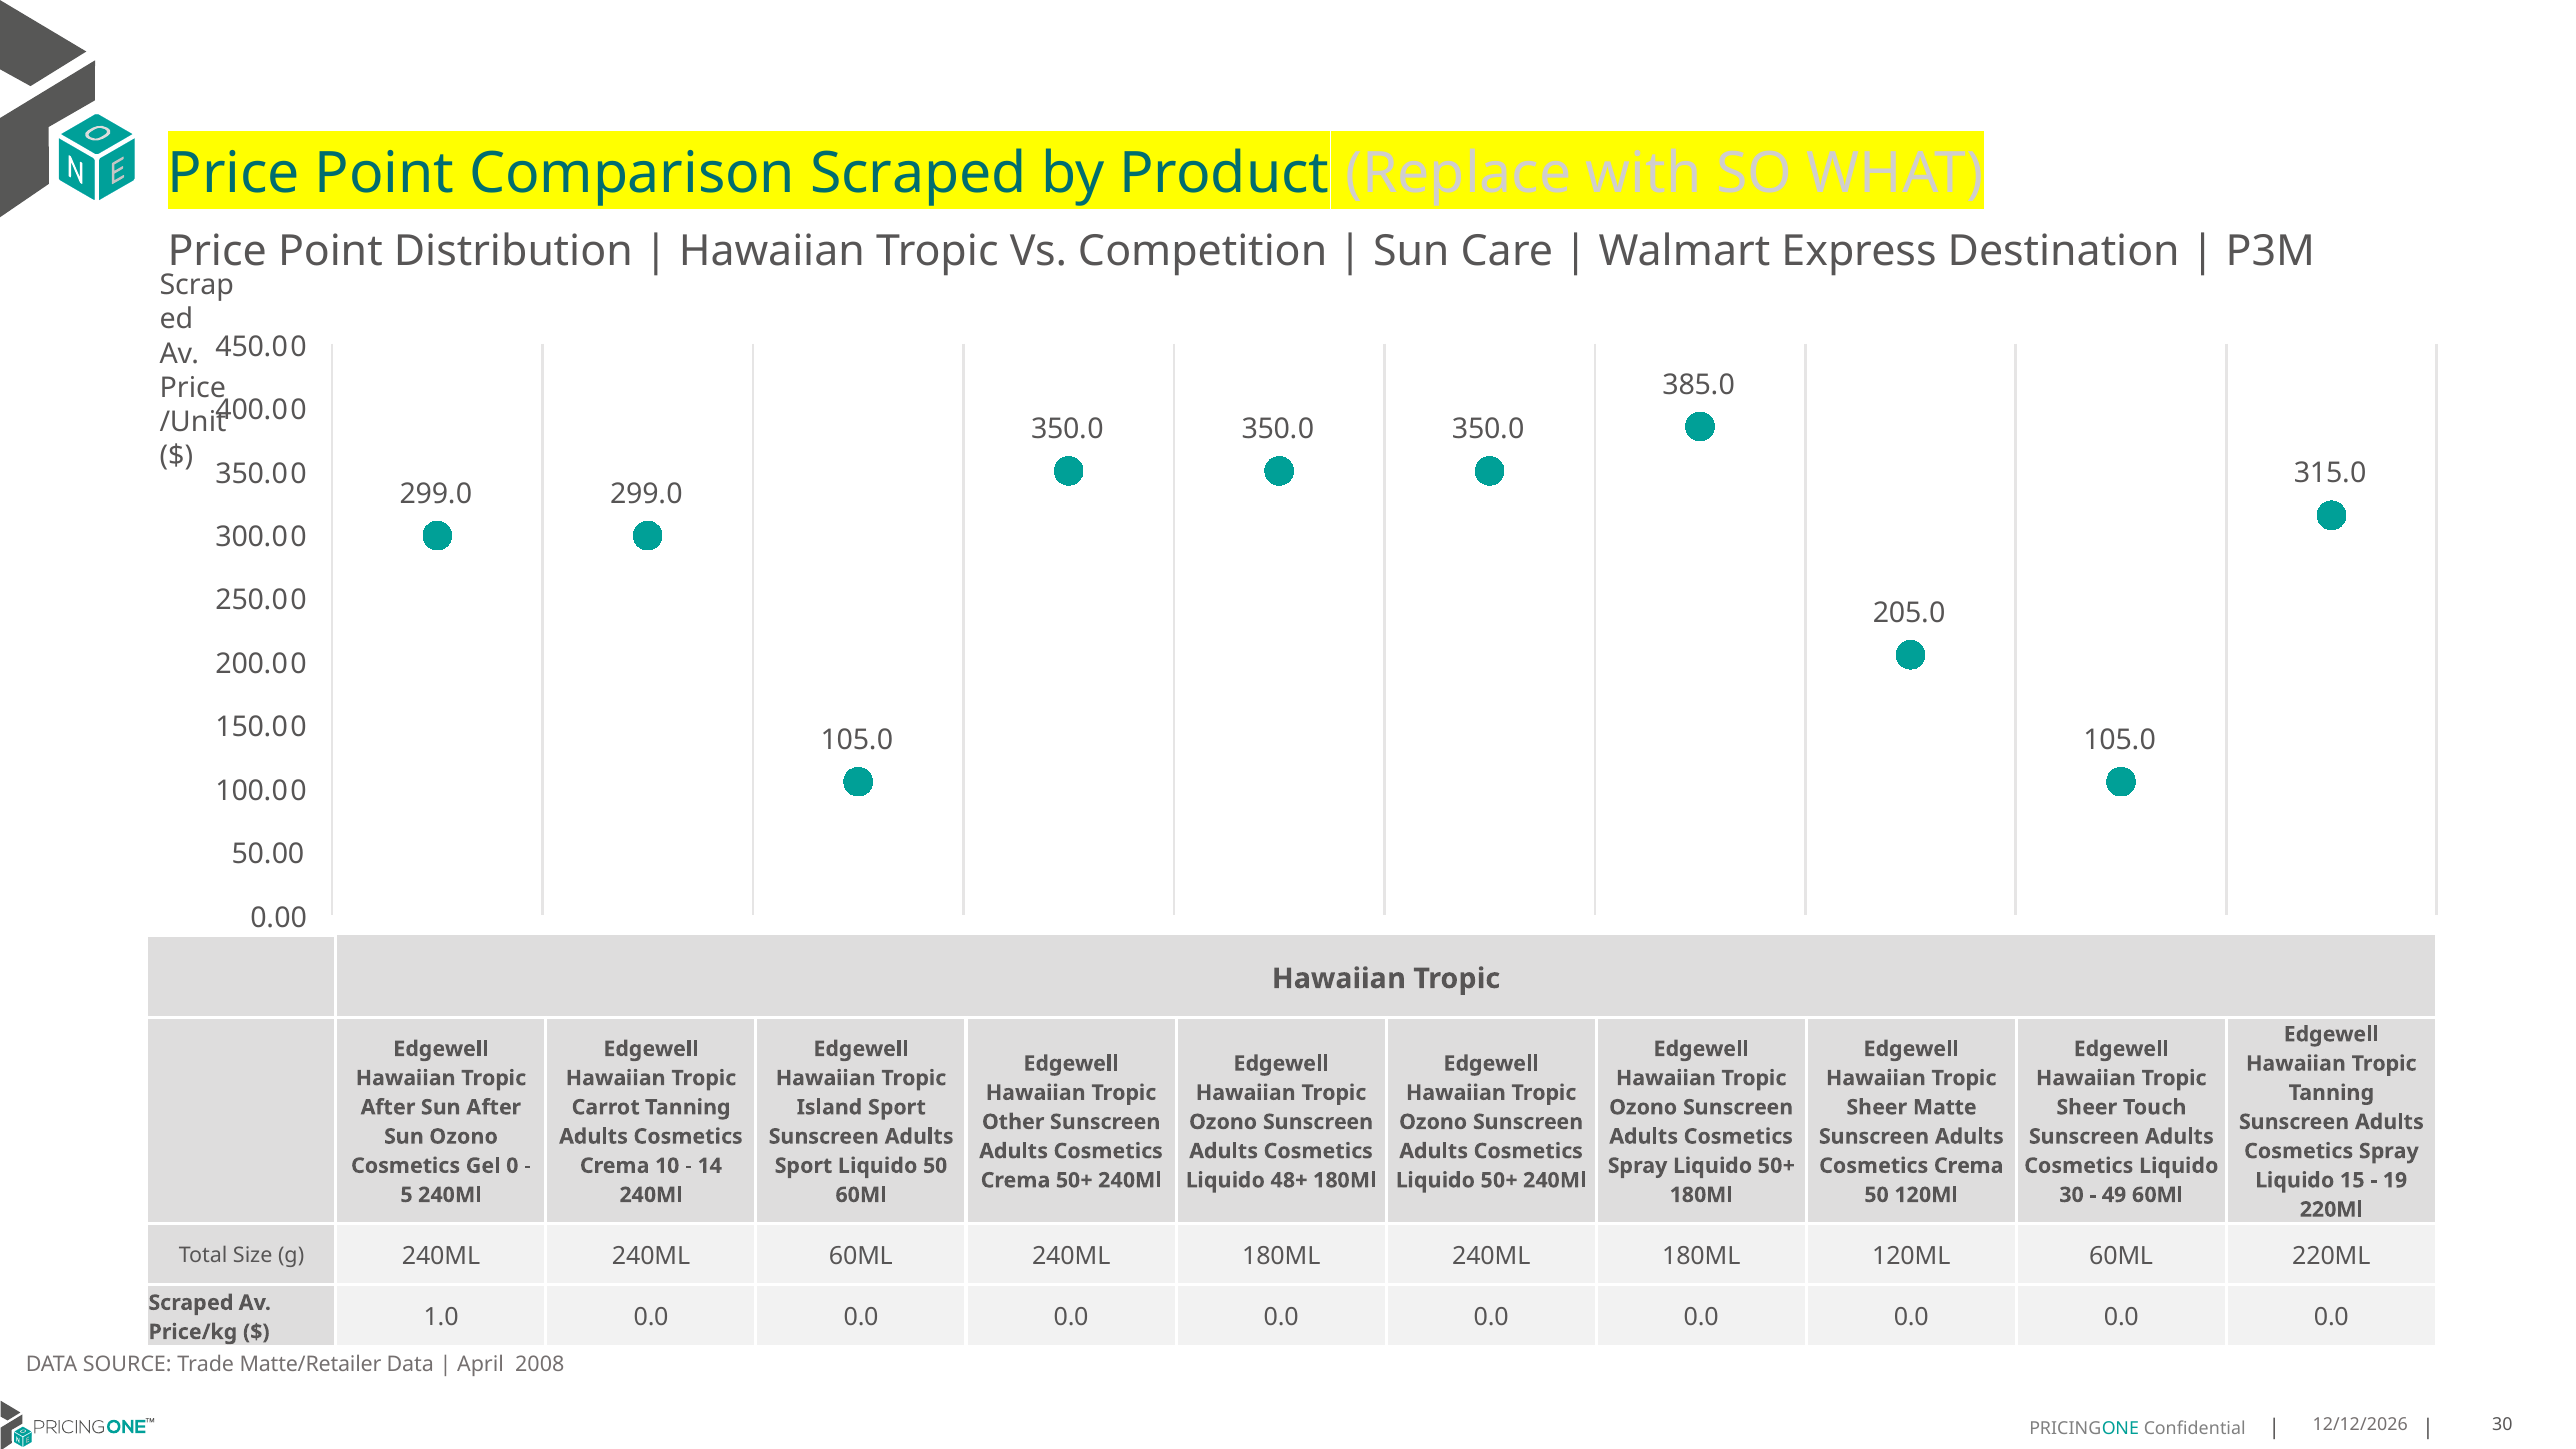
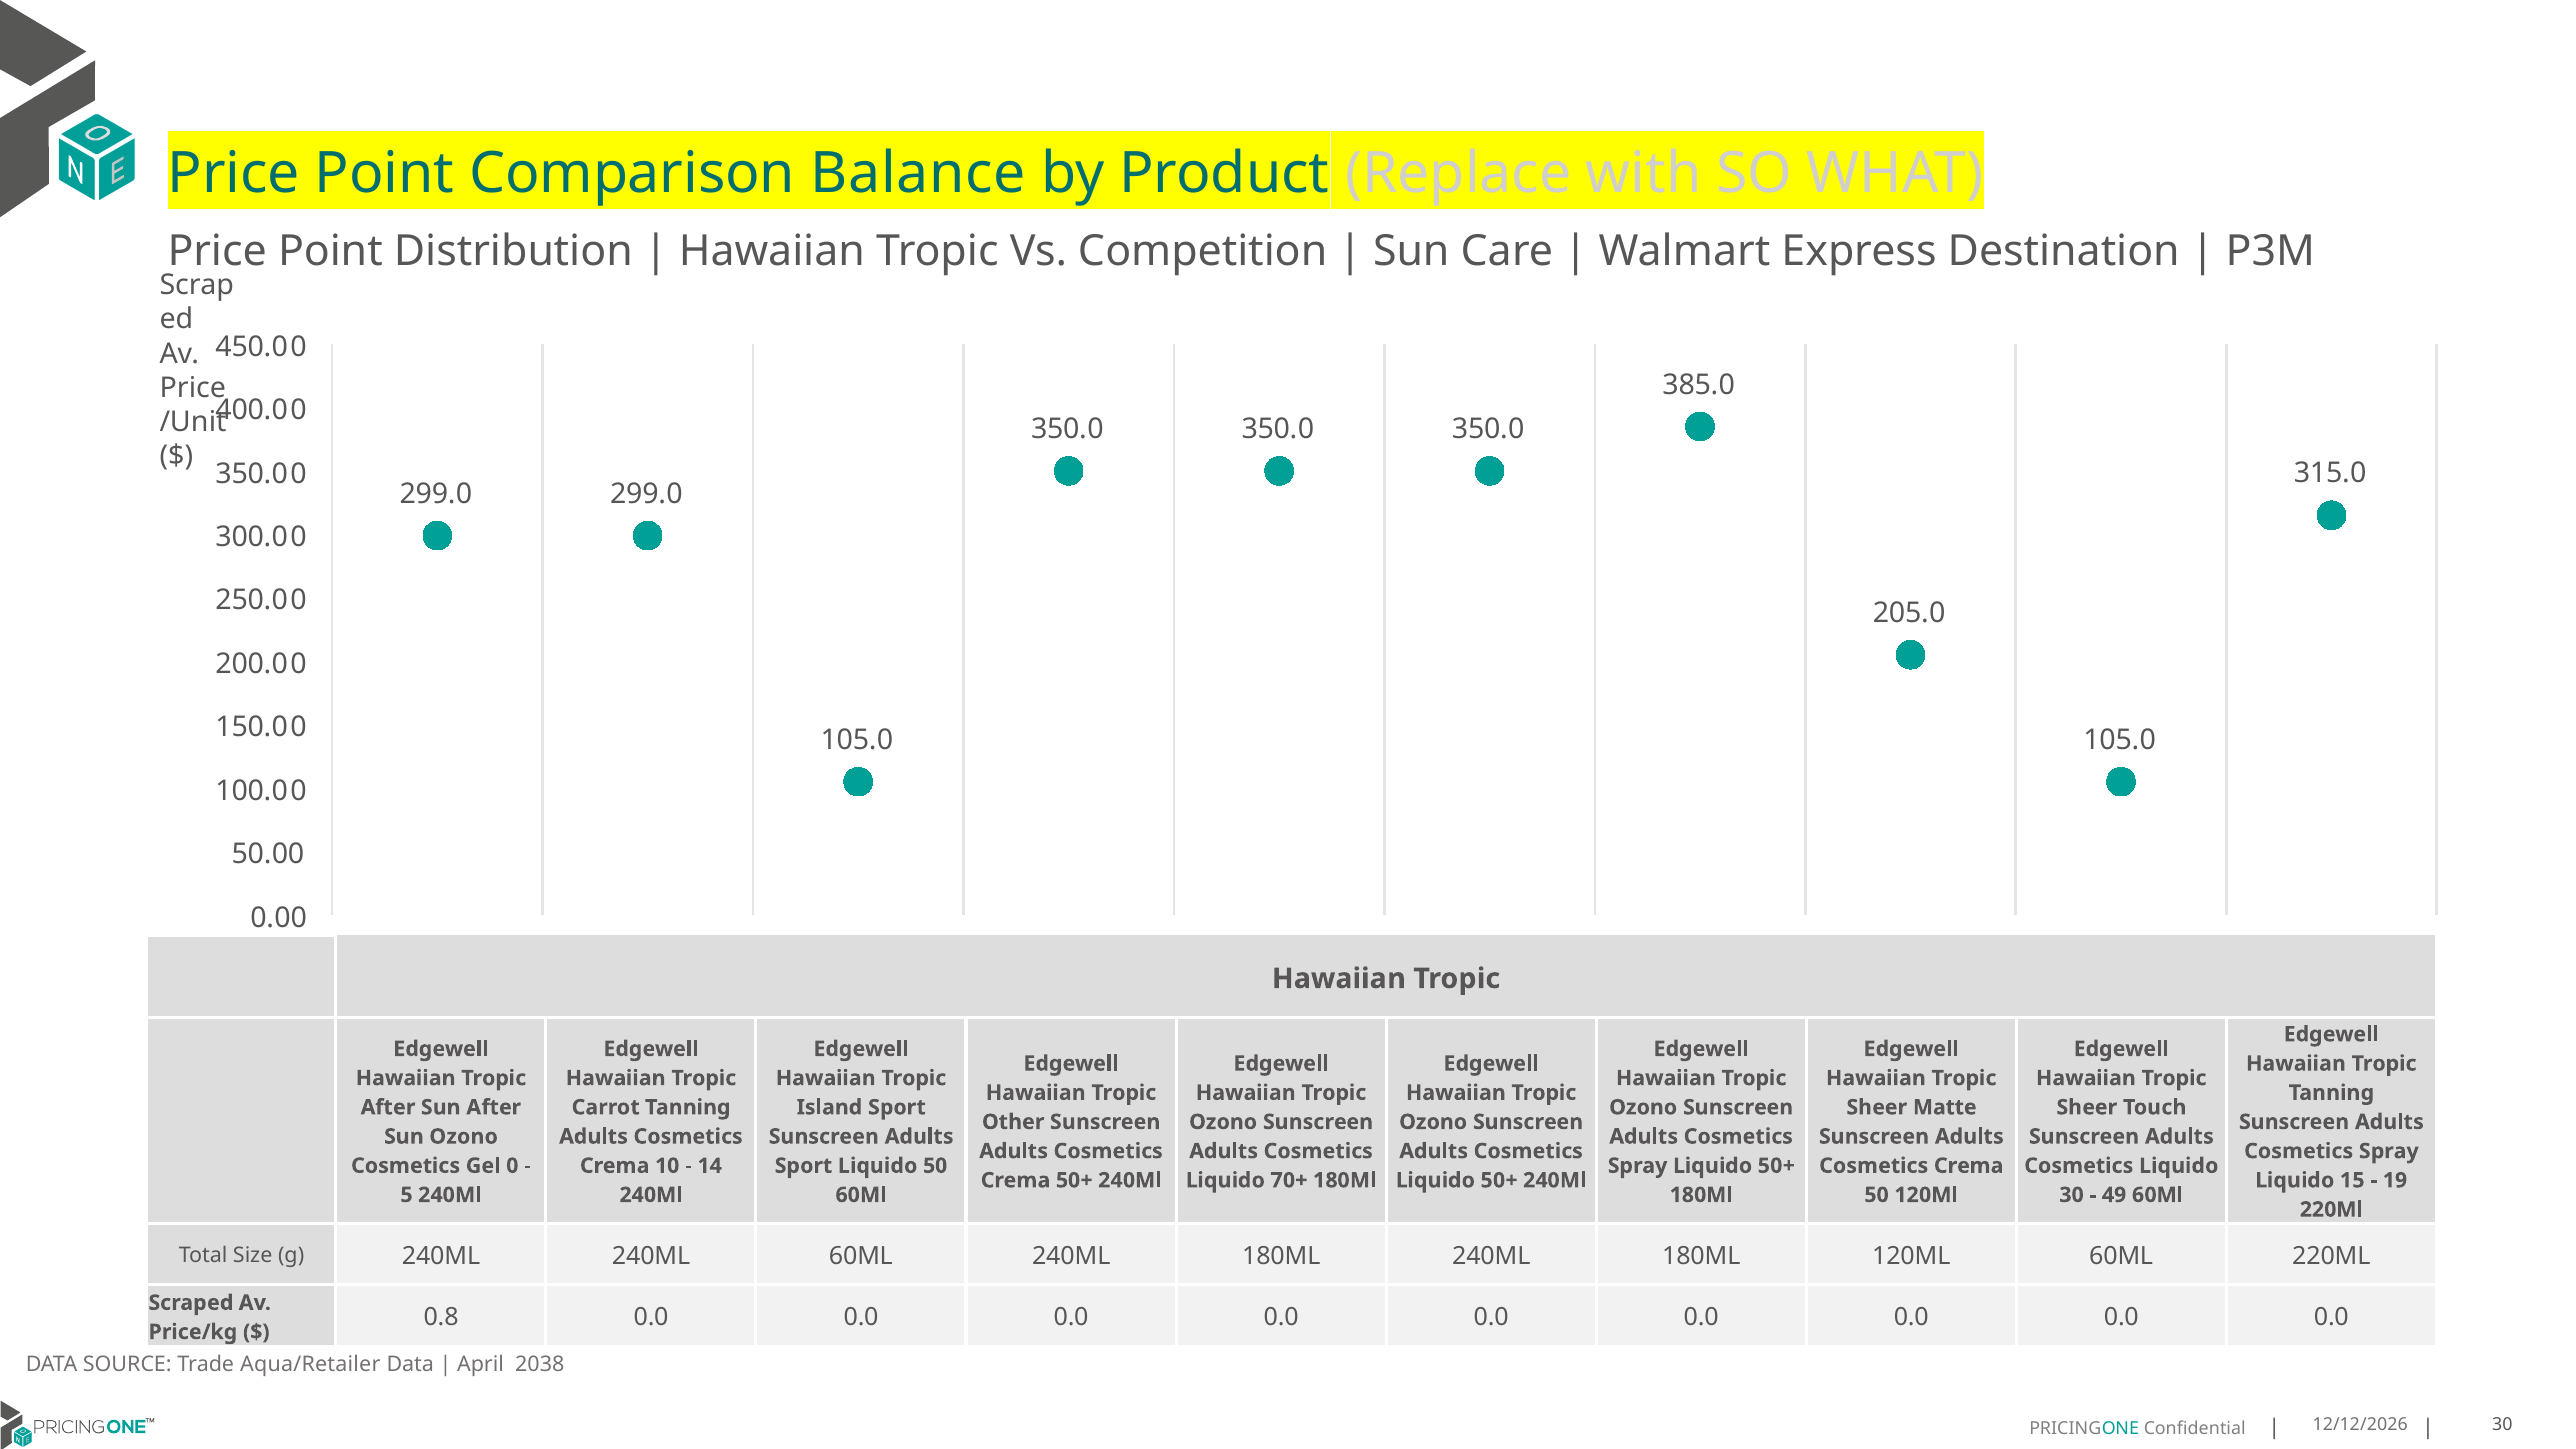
Comparison Scraped: Scraped -> Balance (918, 173)
48+: 48+ -> 70+ (1289, 1180)
1.0: 1.0 -> 0.8 (441, 1318)
Matte/Retailer: Matte/Retailer -> Aqua/Retailer (310, 1365)
2008: 2008 -> 2038 (540, 1365)
